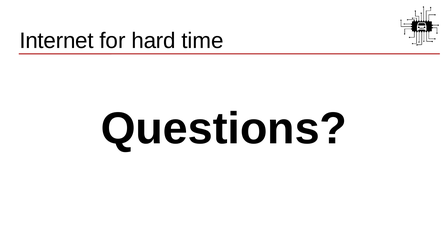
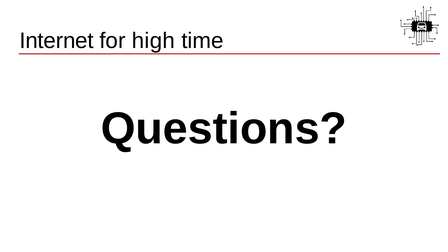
hard: hard -> high (153, 41)
